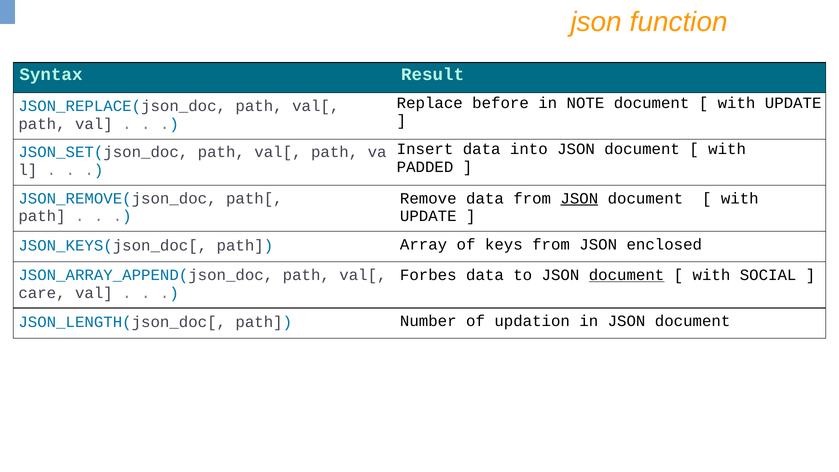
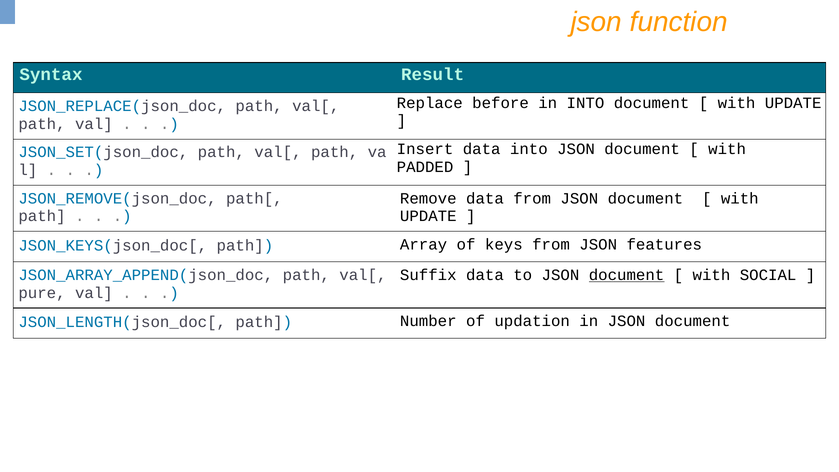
in NOTE: NOTE -> INTO (585, 103)
JSON underline: present -> none (579, 198)
enclosed: enclosed -> features (664, 245)
Forbes: Forbes -> Suffix (428, 275)
care: care -> pure (42, 293)
